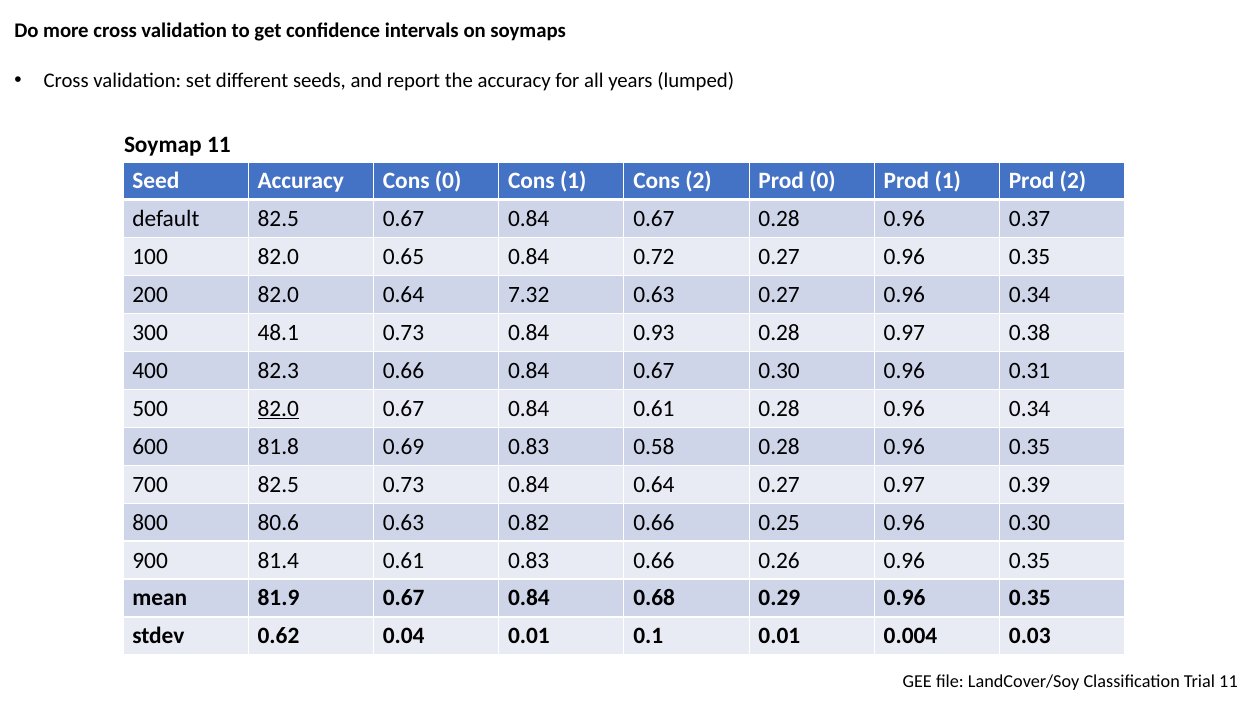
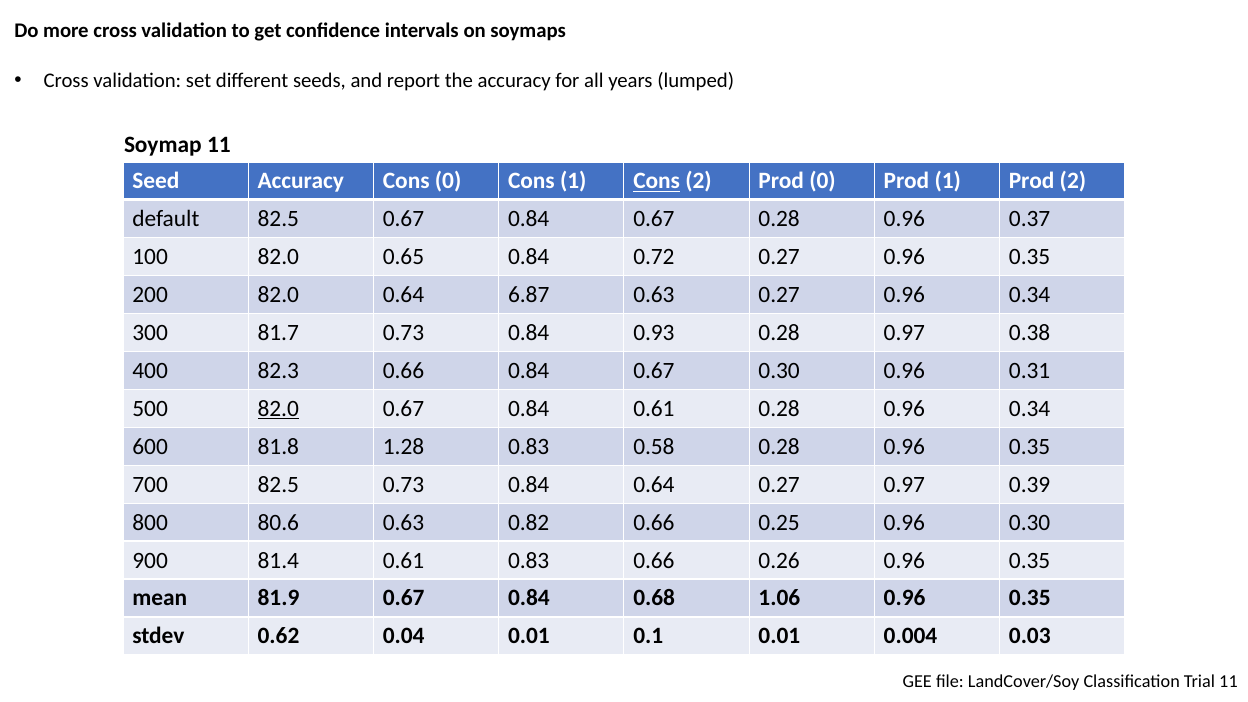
Cons underline: none -> present (657, 181)
7.32: 7.32 -> 6.87 (529, 295)
48.1: 48.1 -> 81.7 (278, 333)
0.69: 0.69 -> 1.28 (403, 446)
0.29: 0.29 -> 1.06 (779, 598)
